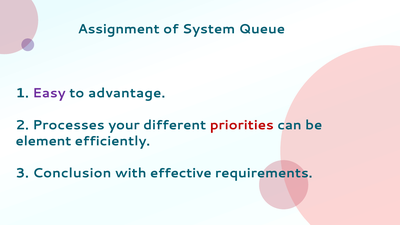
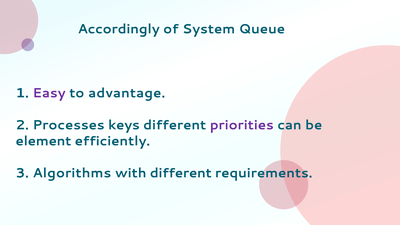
Assignment: Assignment -> Accordingly (119, 29)
your: your -> keys (124, 125)
priorities colour: red -> purple (242, 125)
Conclusion: Conclusion -> Algorithms (72, 173)
with effective: effective -> different (181, 173)
